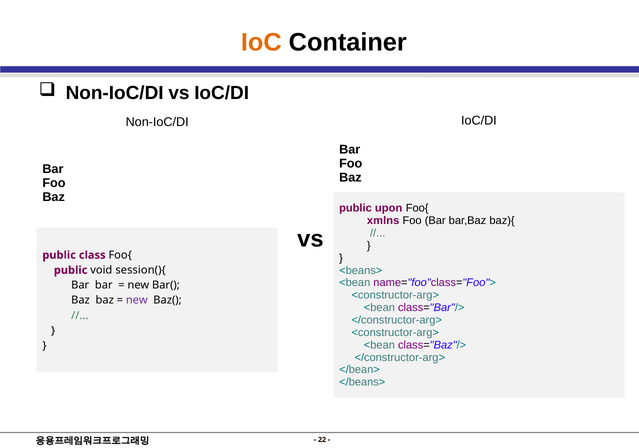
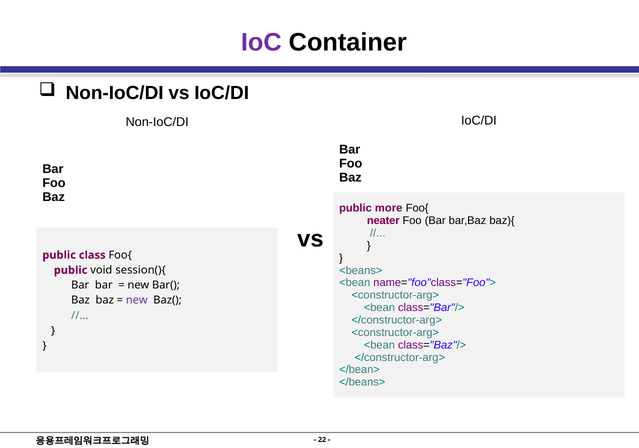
IoC colour: orange -> purple (261, 42)
upon: upon -> more (389, 208)
xmlns: xmlns -> neater (383, 221)
